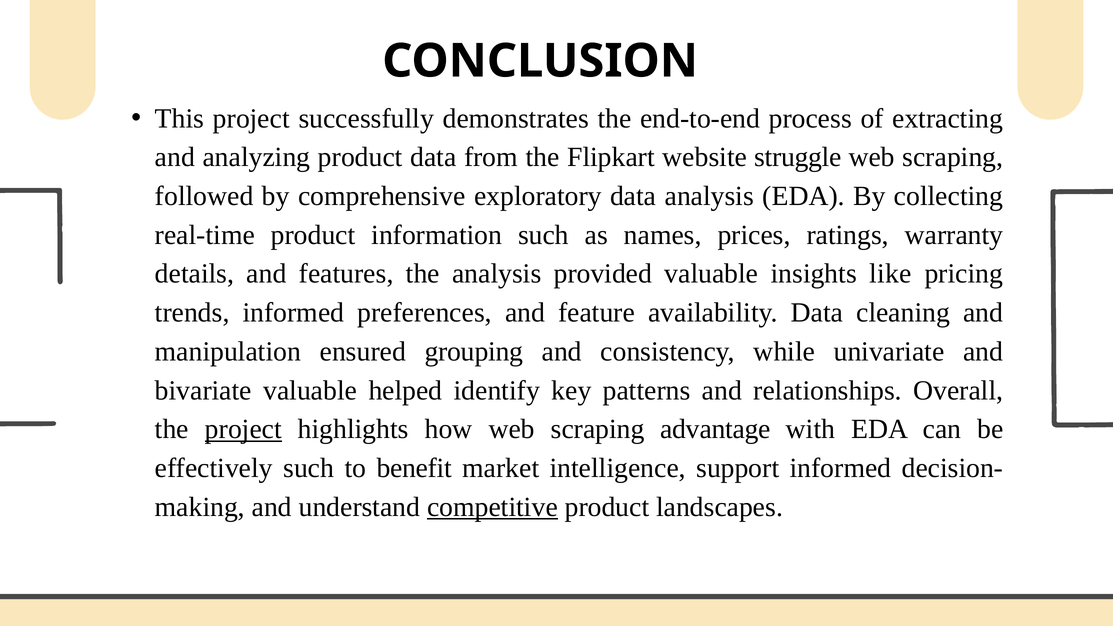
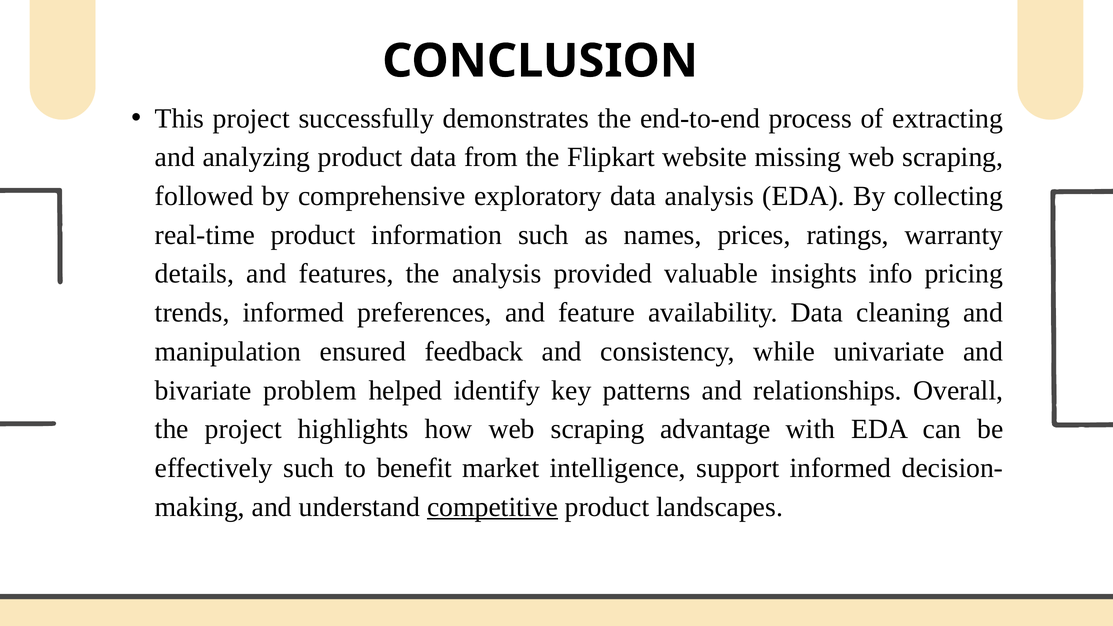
struggle: struggle -> missing (798, 157)
like: like -> info (891, 274)
grouping: grouping -> feedback (474, 352)
bivariate valuable: valuable -> problem (310, 390)
project underline: present -> none (243, 429)
